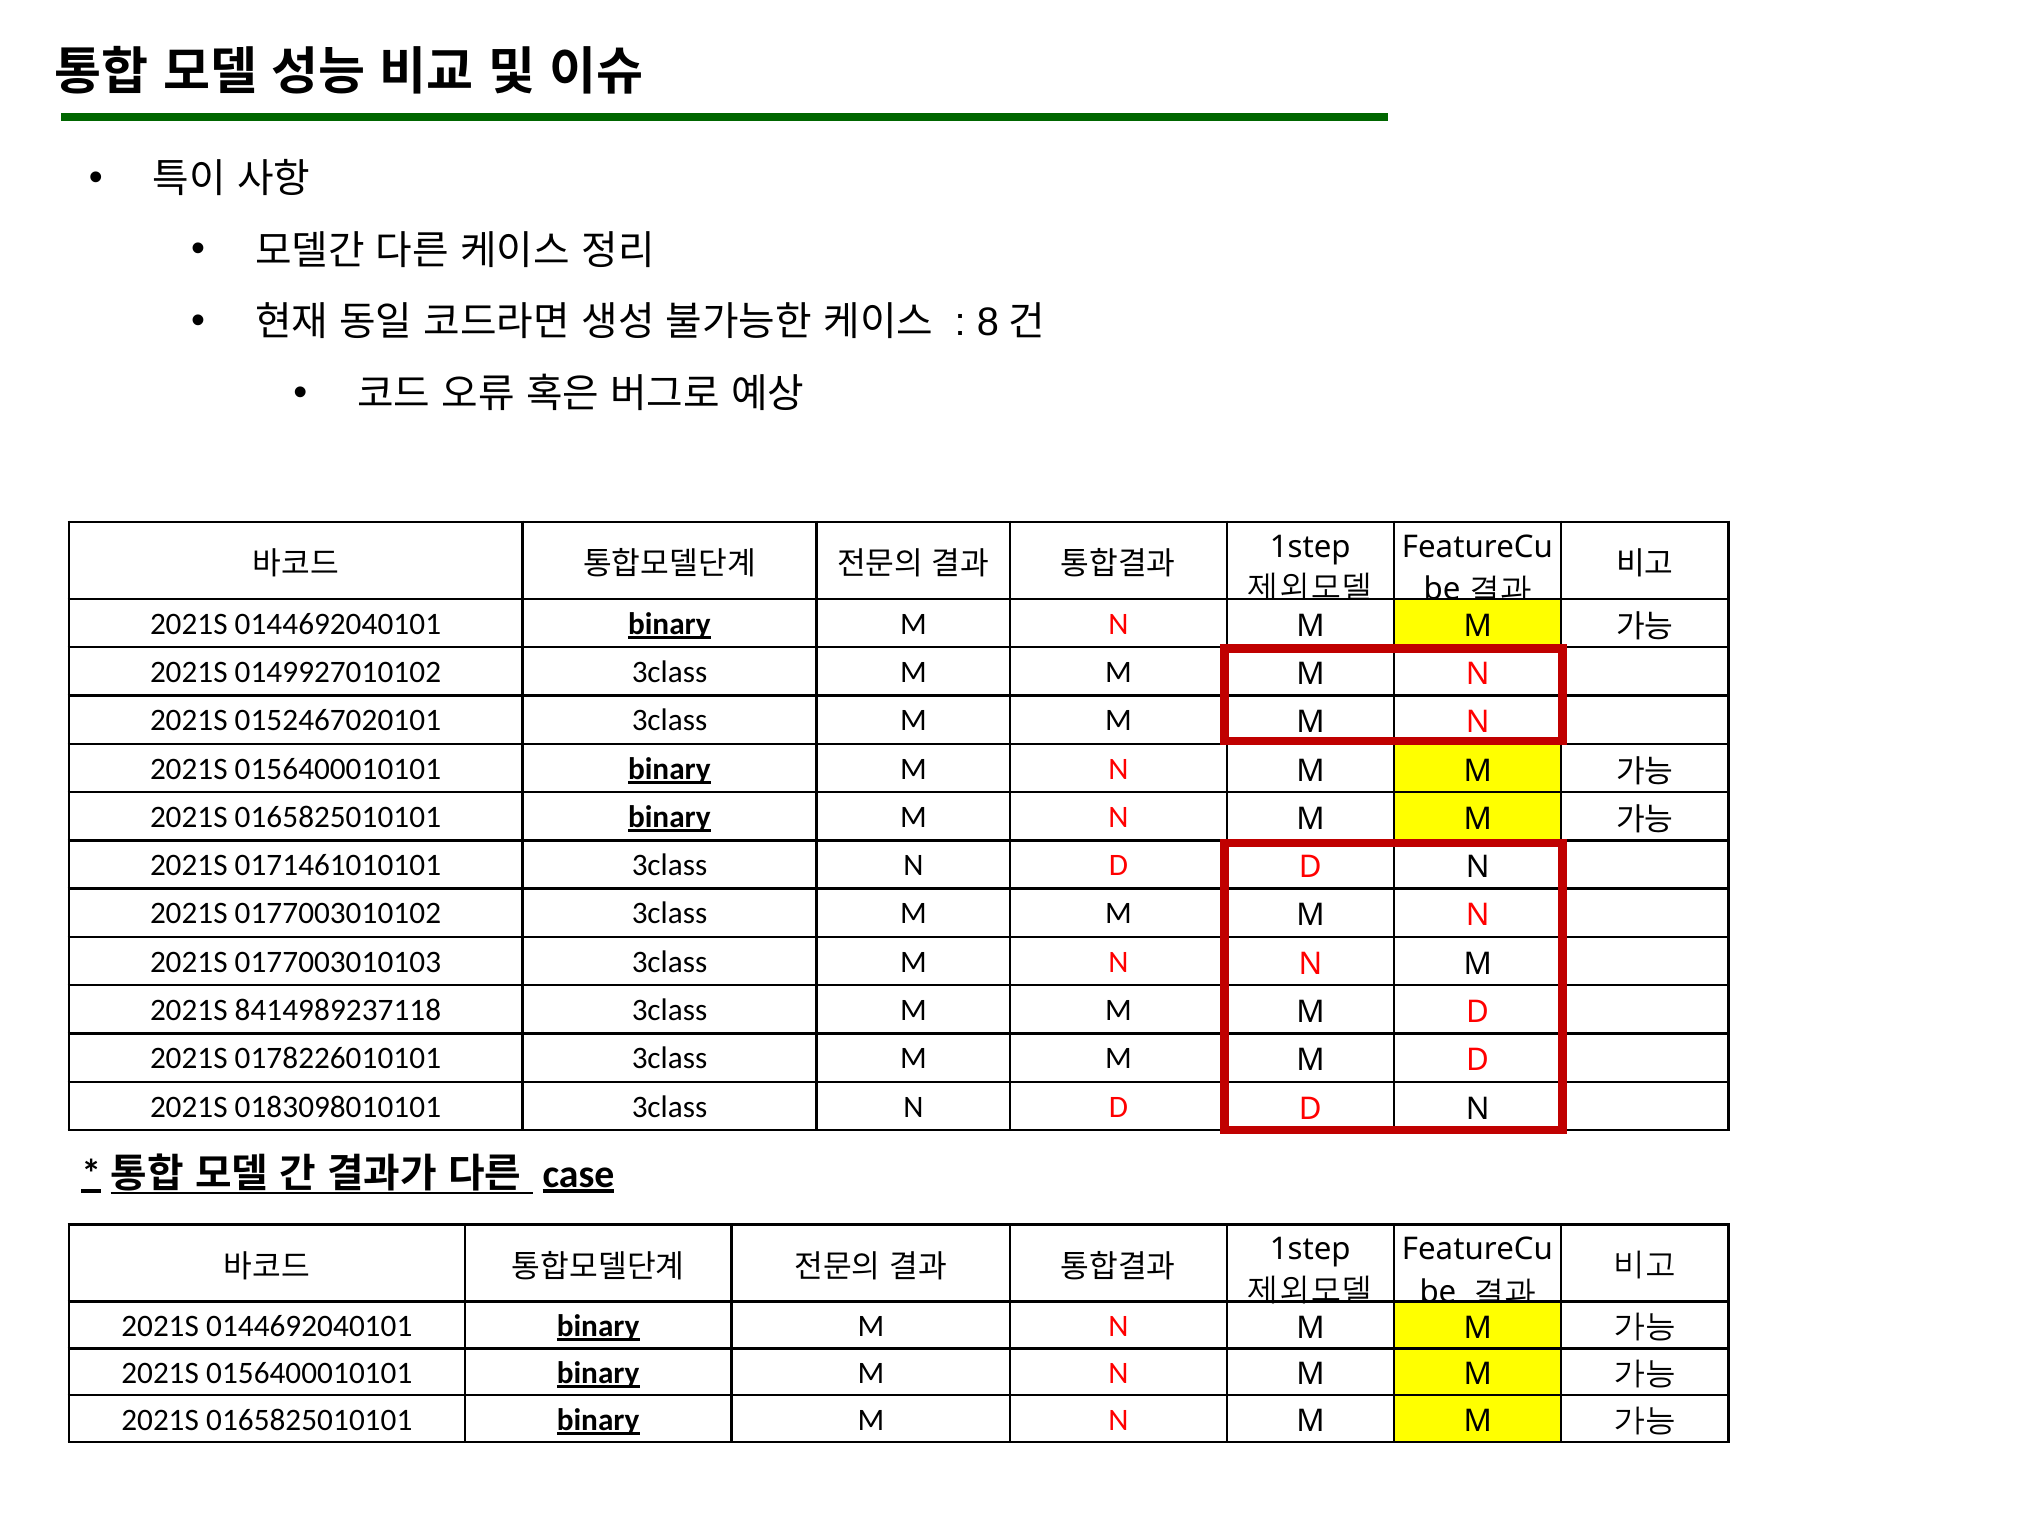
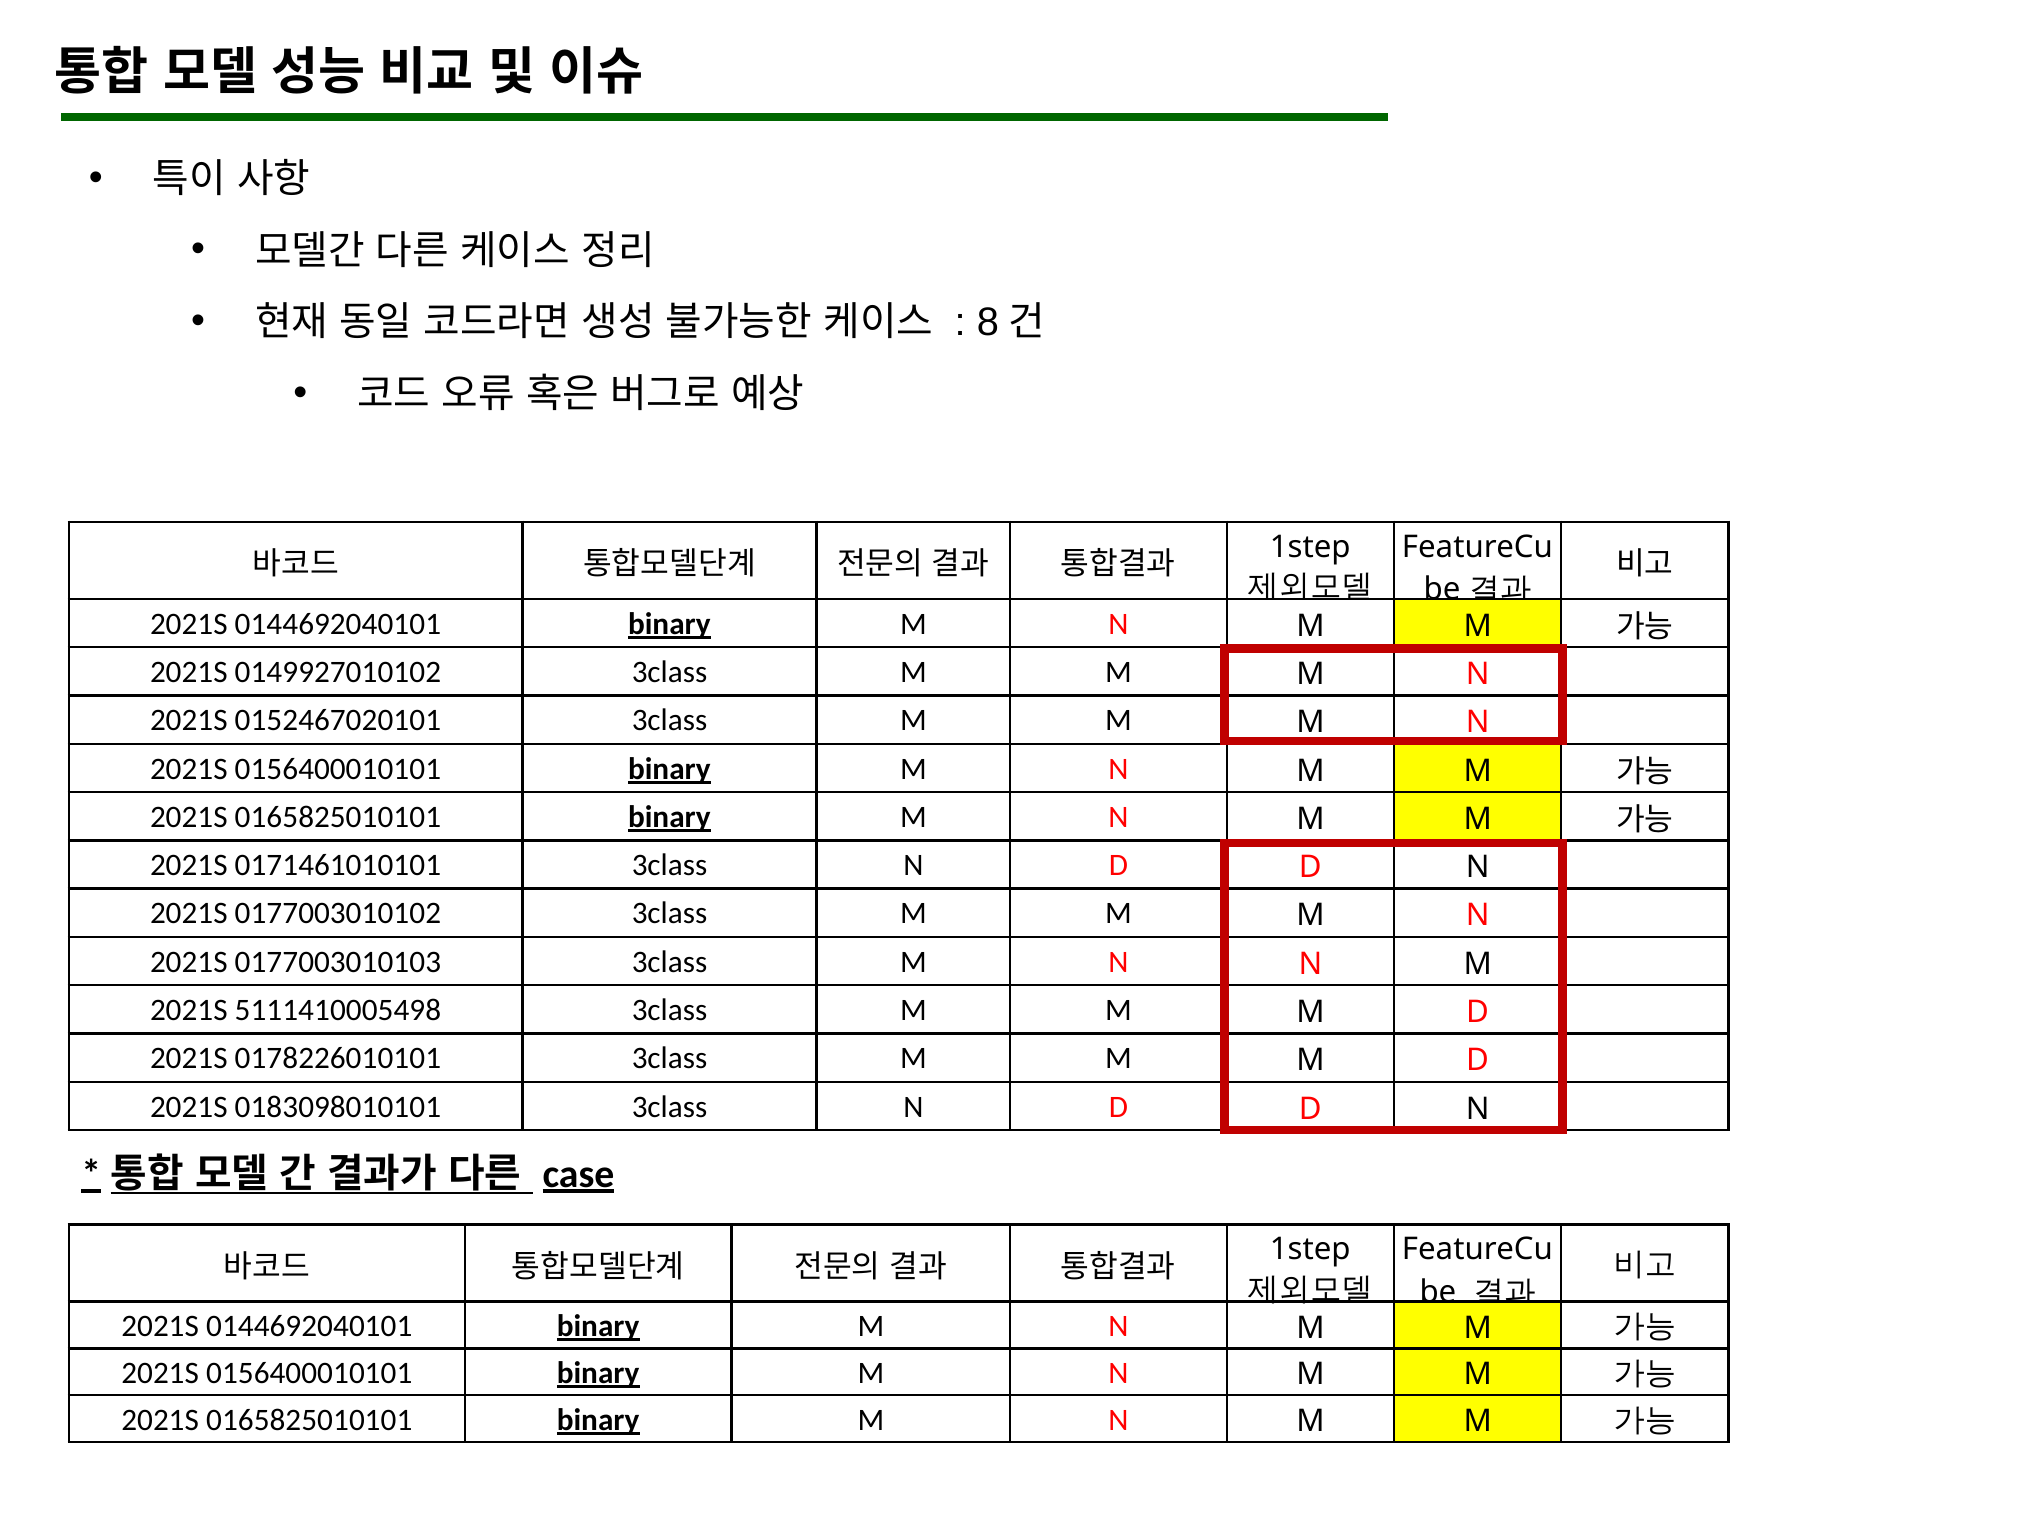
8414989237118: 8414989237118 -> 5111410005498 (338, 1010)
